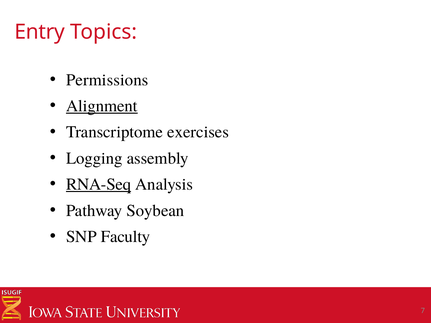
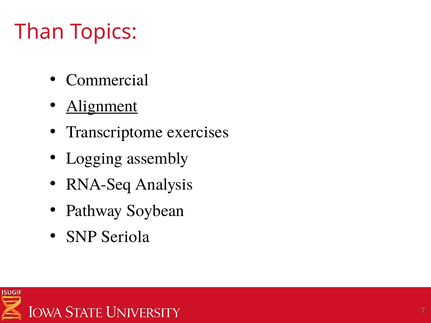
Entry: Entry -> Than (39, 32)
Permissions: Permissions -> Commercial (107, 80)
RNA-Seq underline: present -> none (99, 184)
Faculty: Faculty -> Seriola (125, 237)
